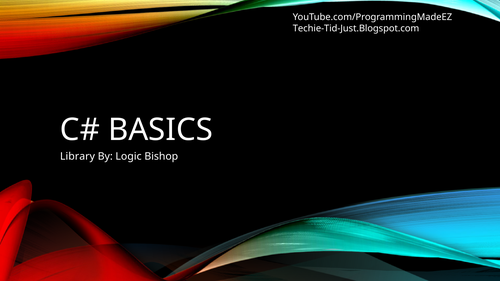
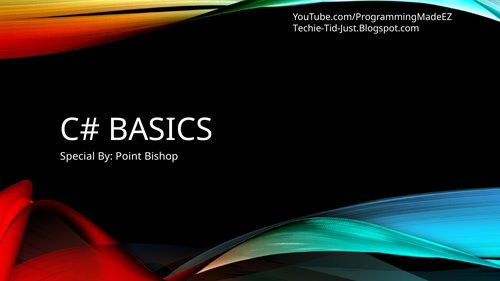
Library: Library -> Special (77, 156)
Logic: Logic -> Point (129, 156)
